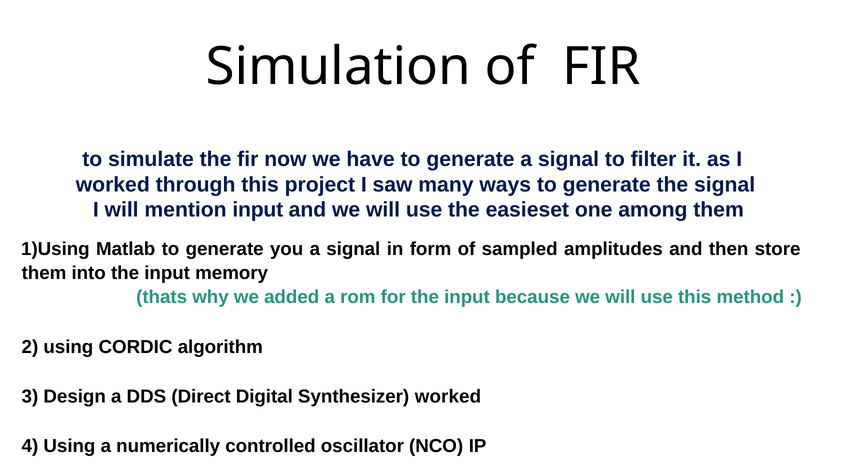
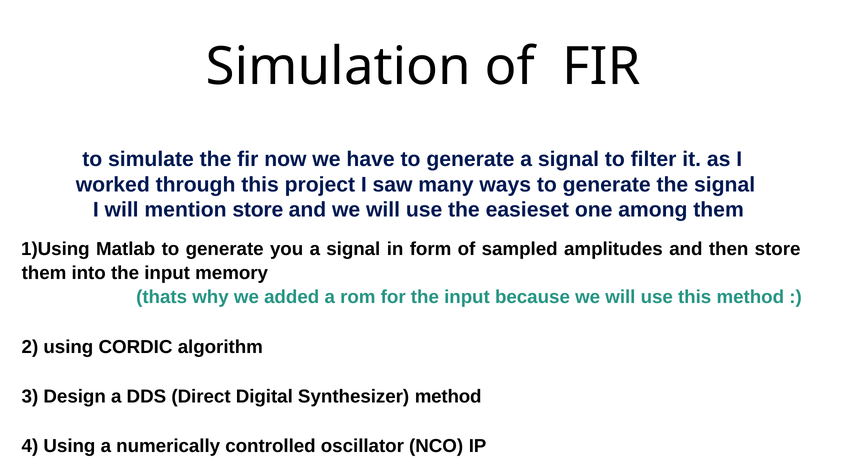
mention input: input -> store (258, 210)
Synthesizer worked: worked -> method (448, 396)
